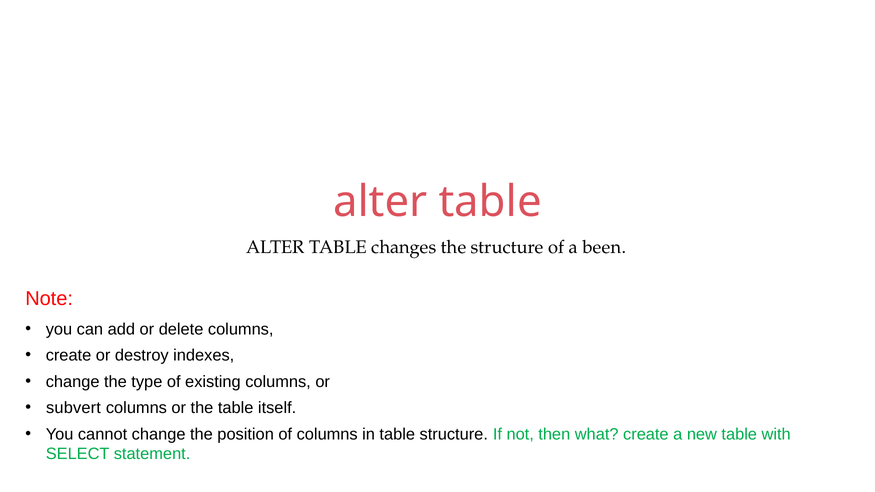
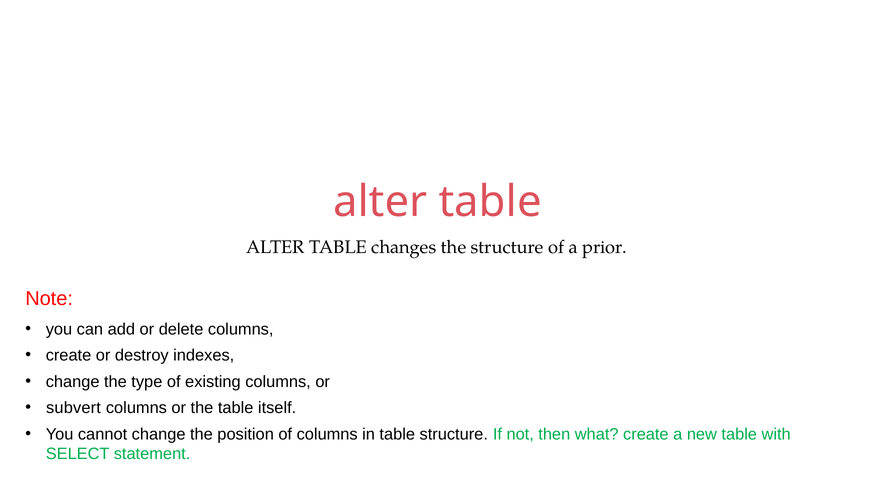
been: been -> prior (605, 247)
